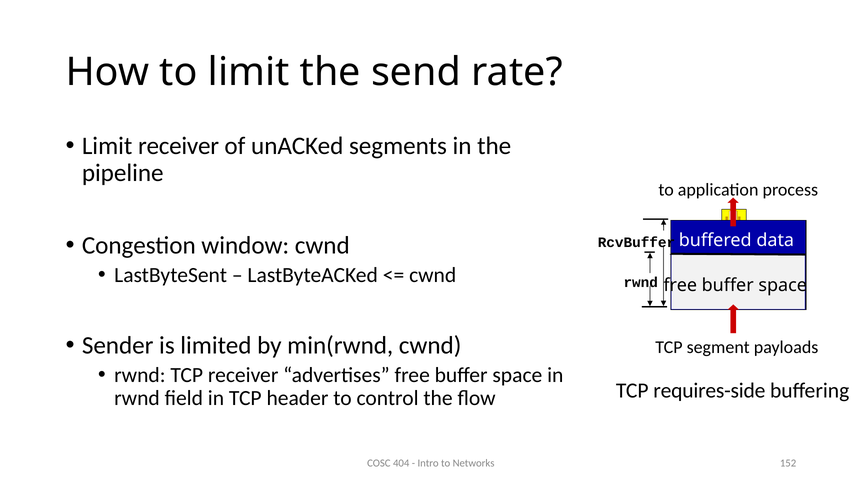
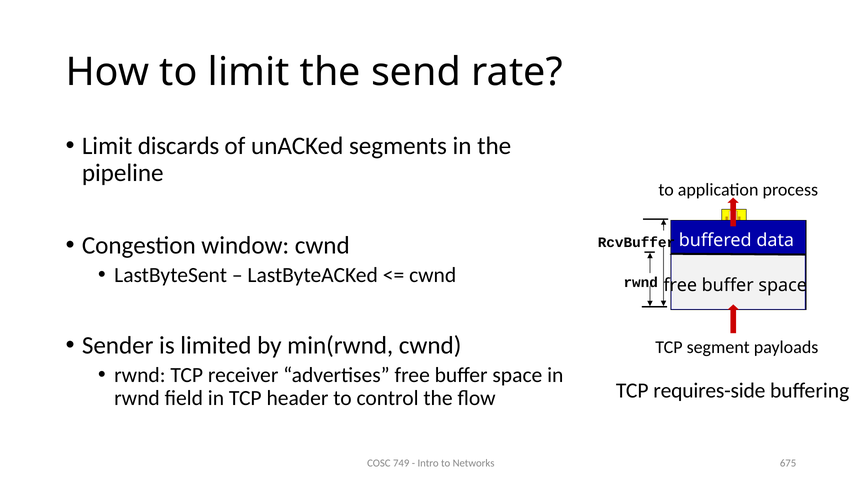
Limit receiver: receiver -> discards (179, 146)
404: 404 -> 749 (401, 463)
152: 152 -> 675 (788, 463)
